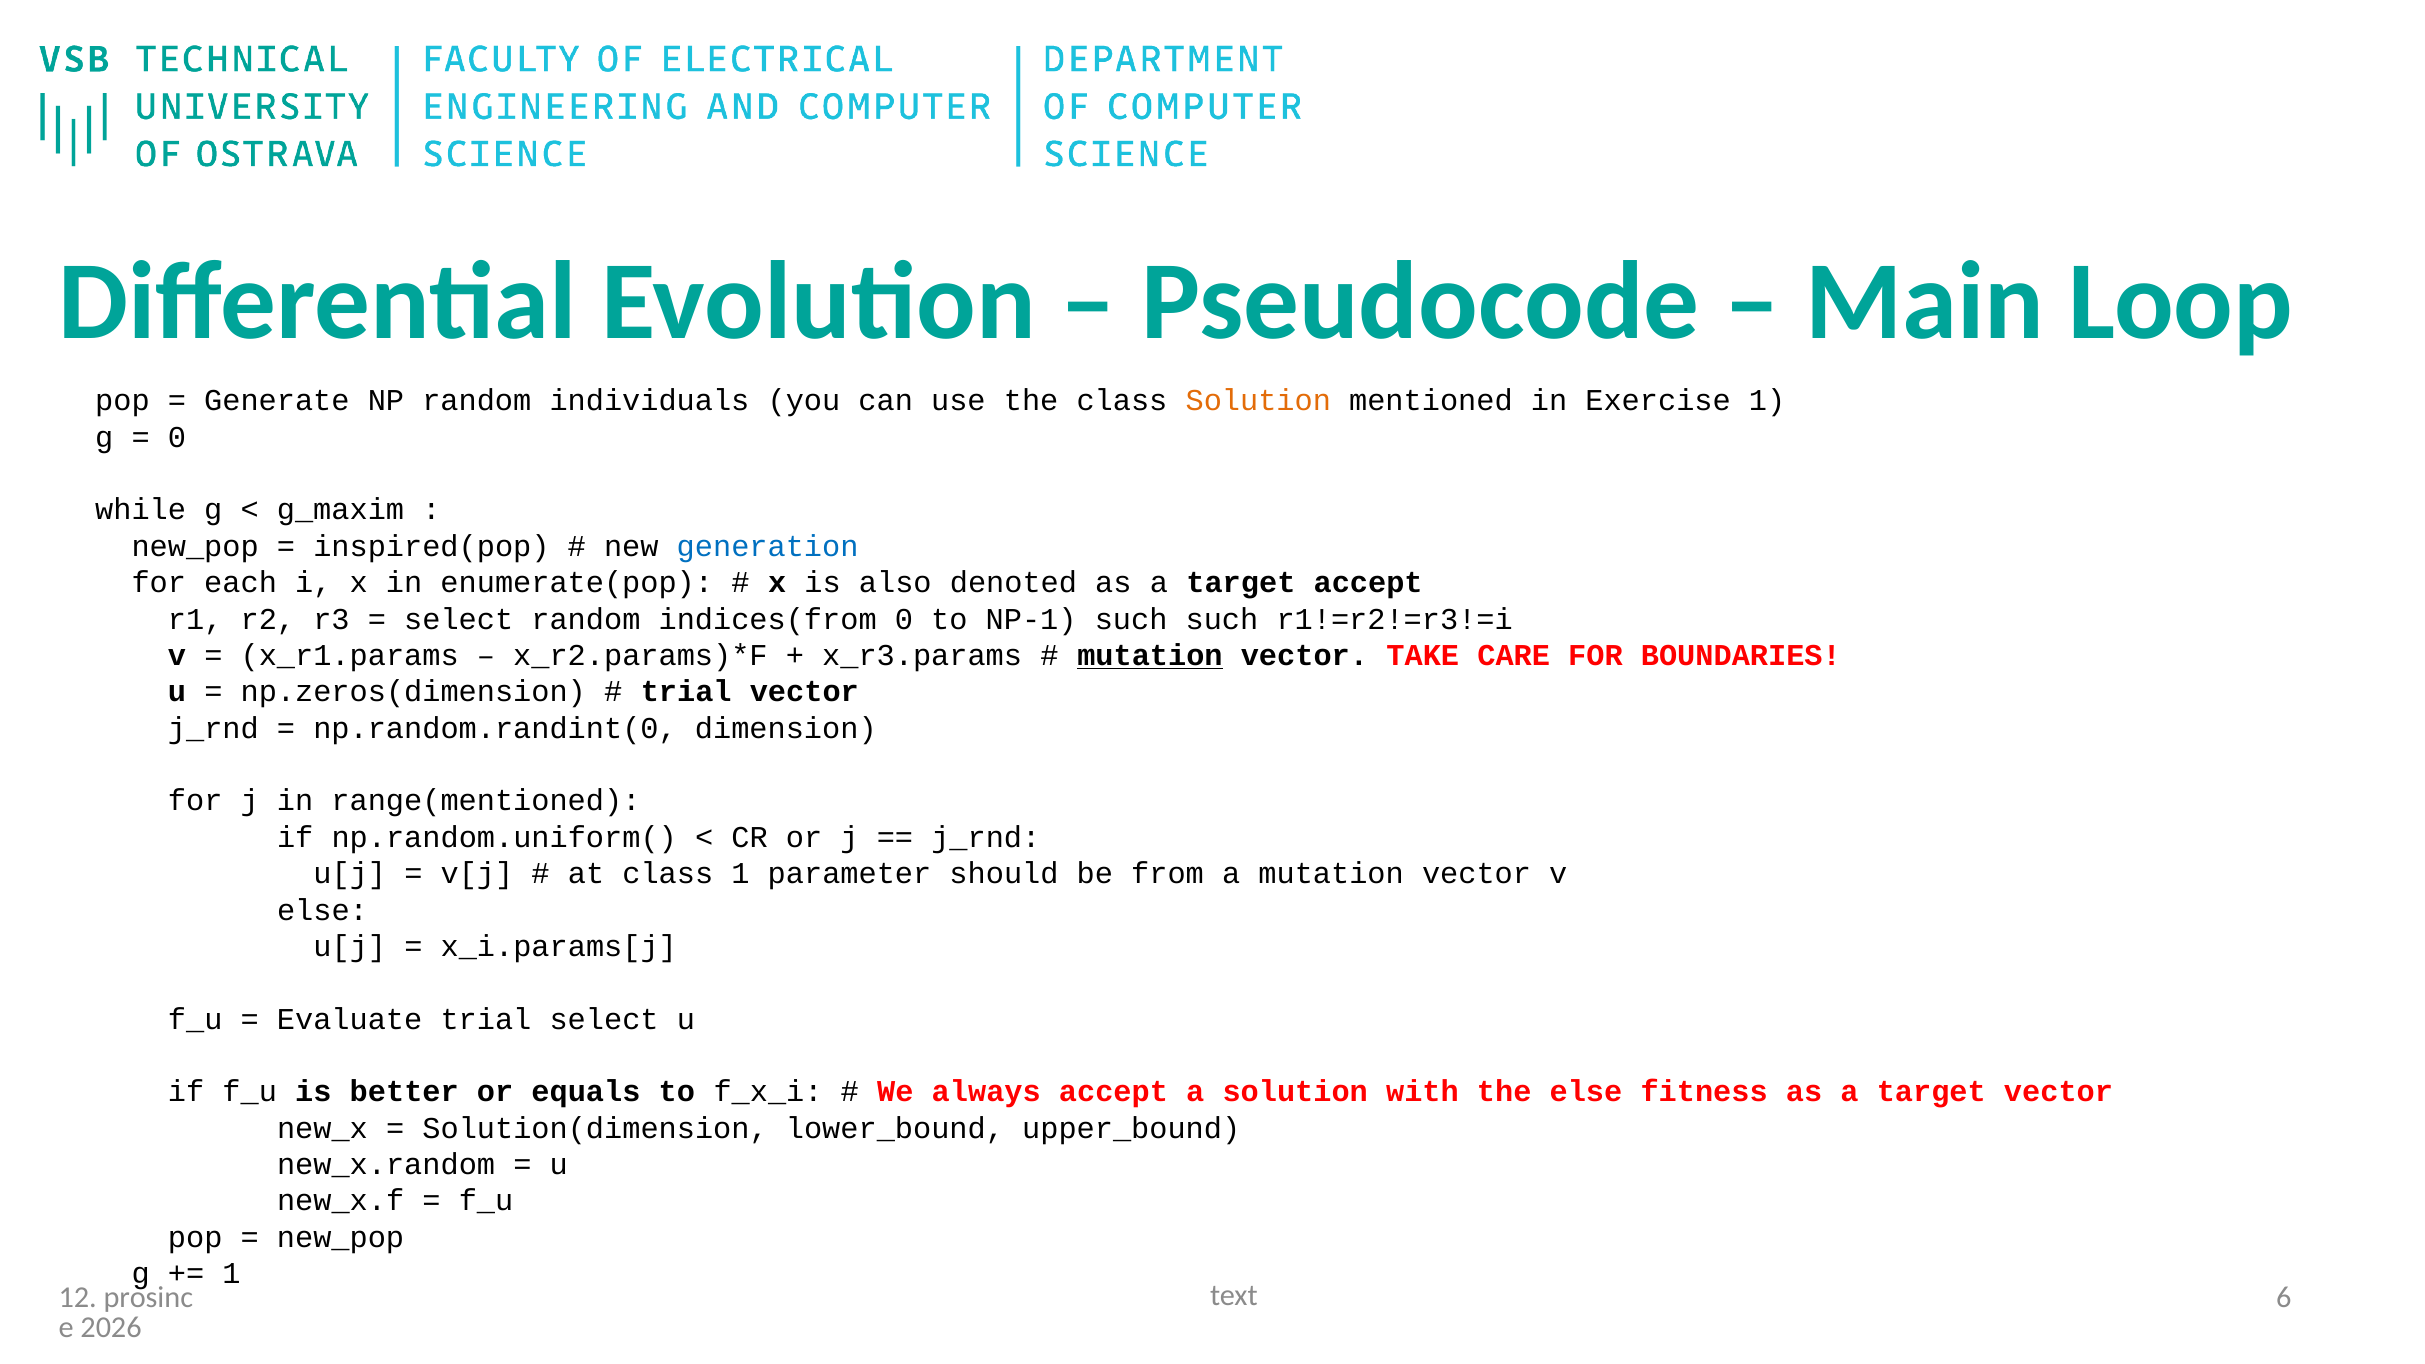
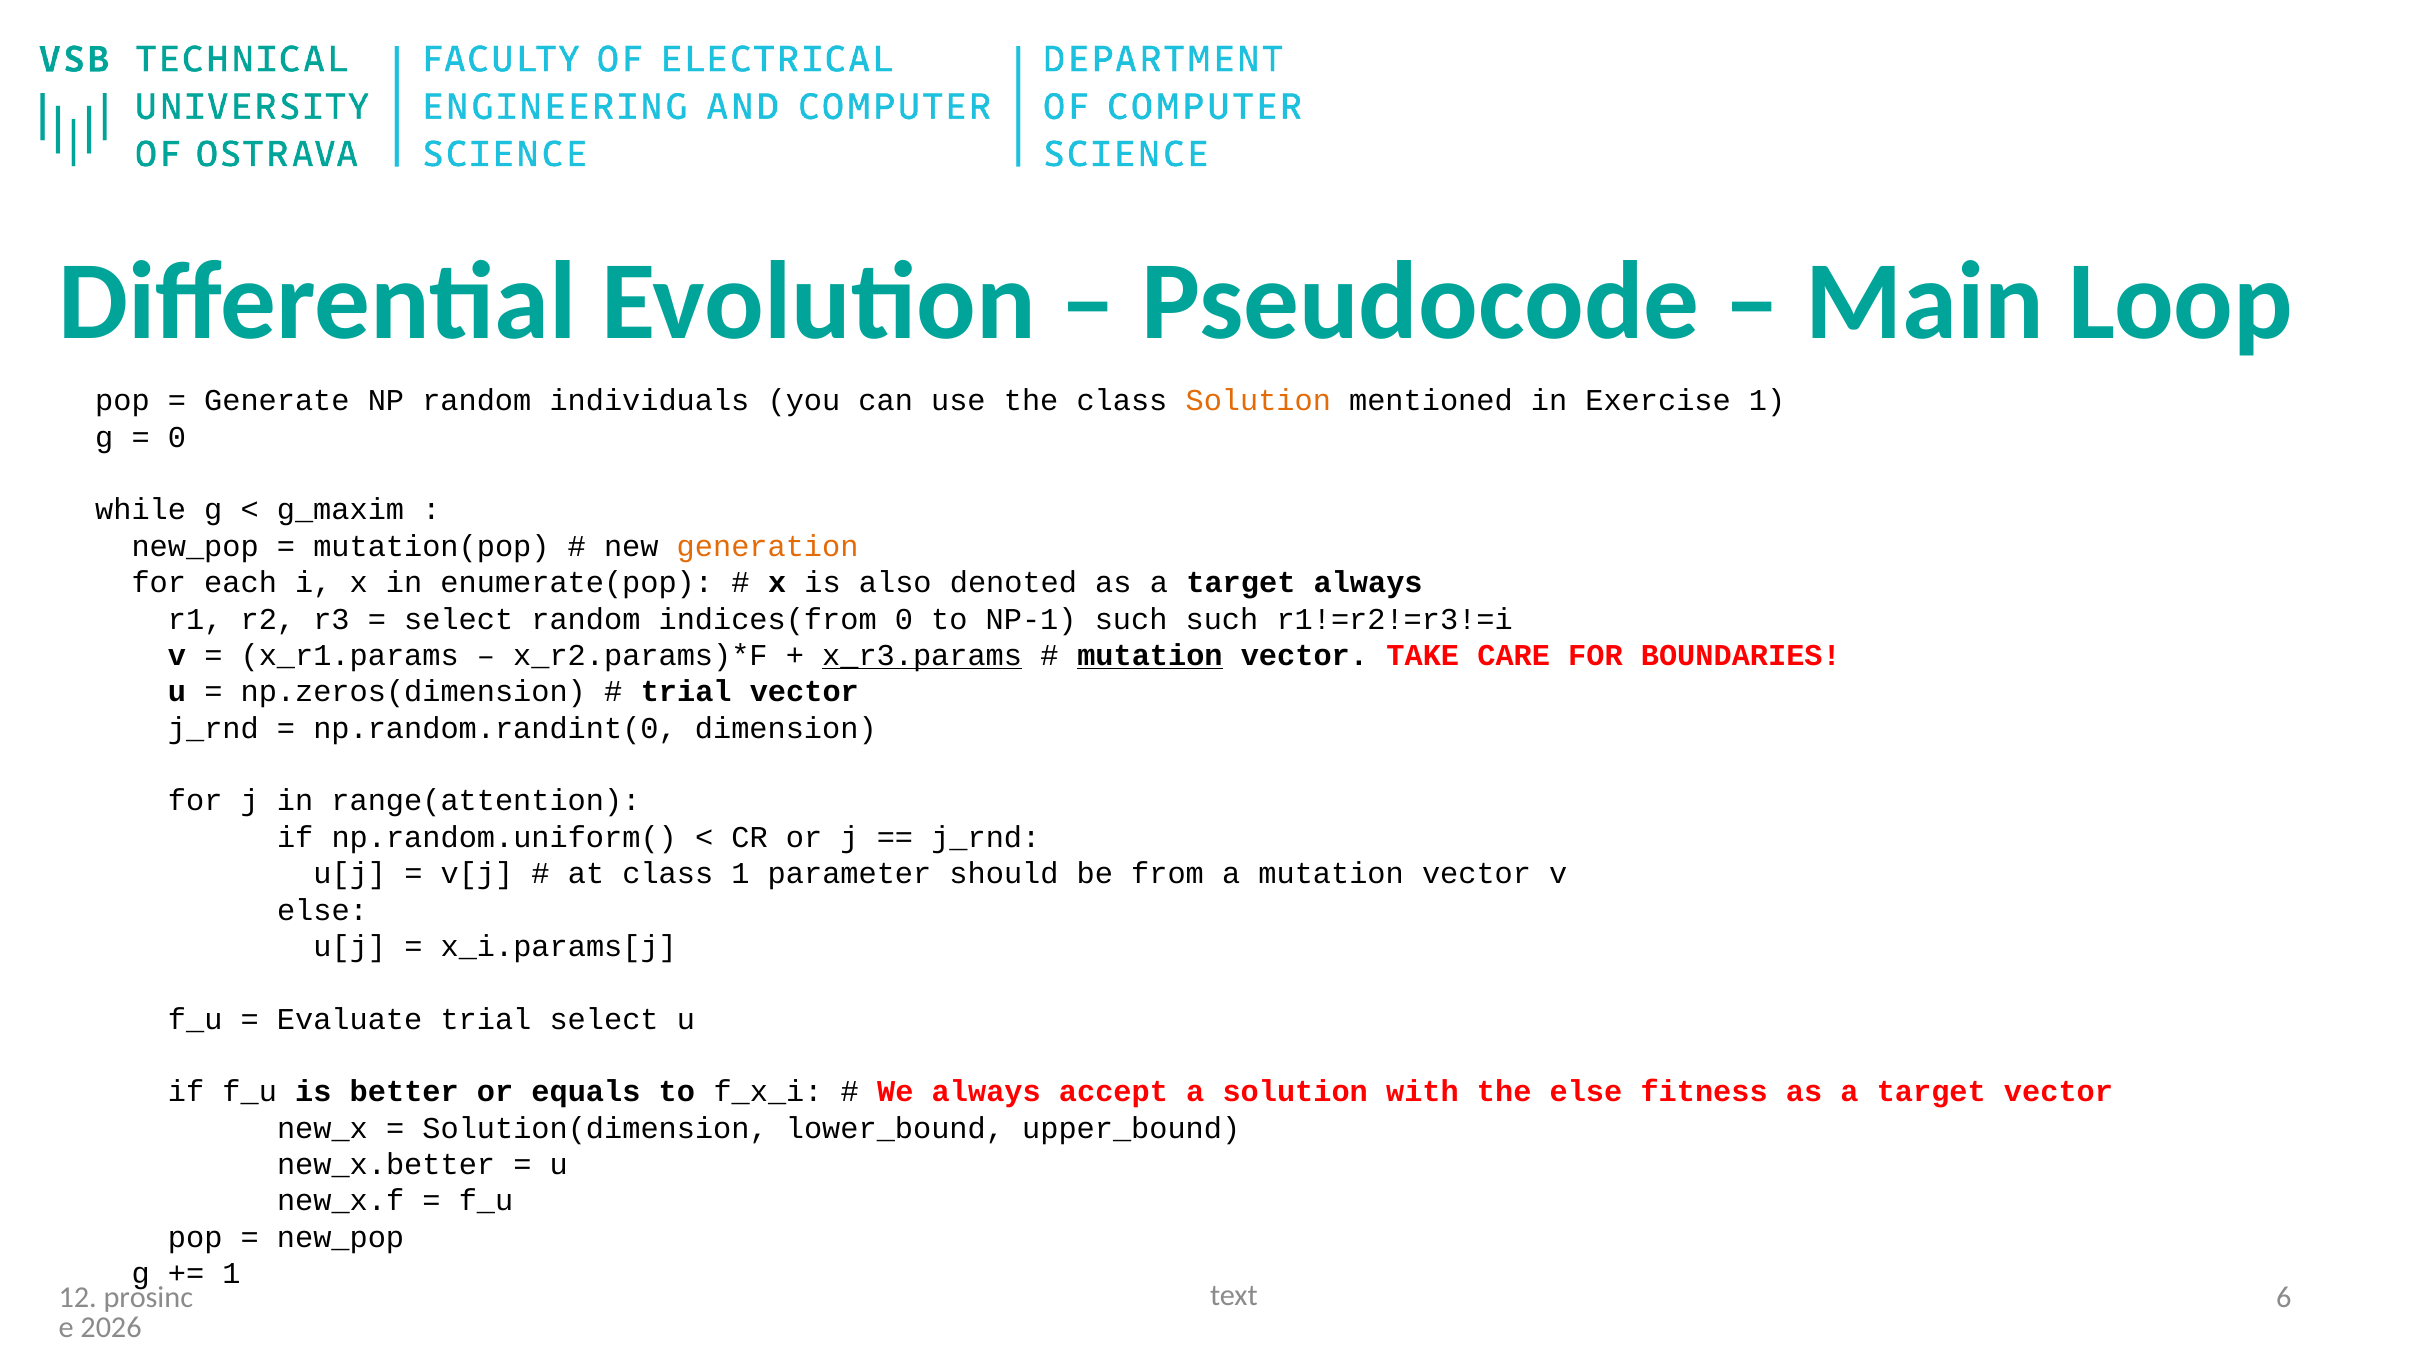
inspired(pop: inspired(pop -> mutation(pop (431, 546)
generation colour: blue -> orange (768, 546)
target accept: accept -> always (1368, 583)
x_r3.params underline: none -> present (922, 655)
range(mentioned: range(mentioned -> range(attention (486, 801)
new_x.random: new_x.random -> new_x.better (386, 1165)
